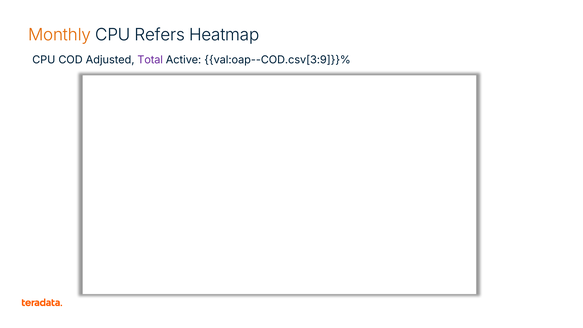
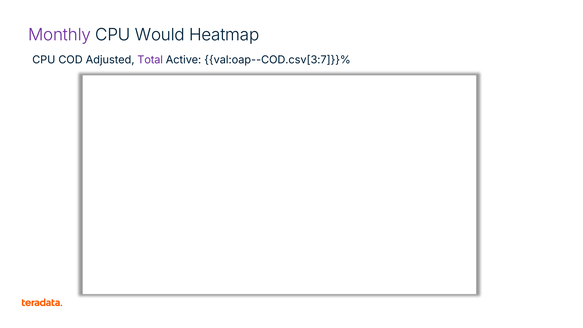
Monthly colour: orange -> purple (60, 35)
Refers: Refers -> Would (160, 35)
val:oap--COD.csv[3:9]}}%: val:oap--COD.csv[3:9]}}% -> val:oap--COD.csv[3:7]}}% (277, 60)
